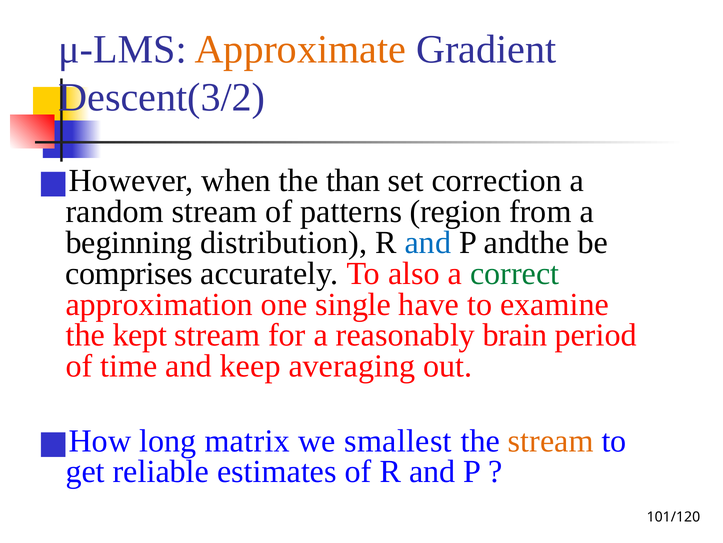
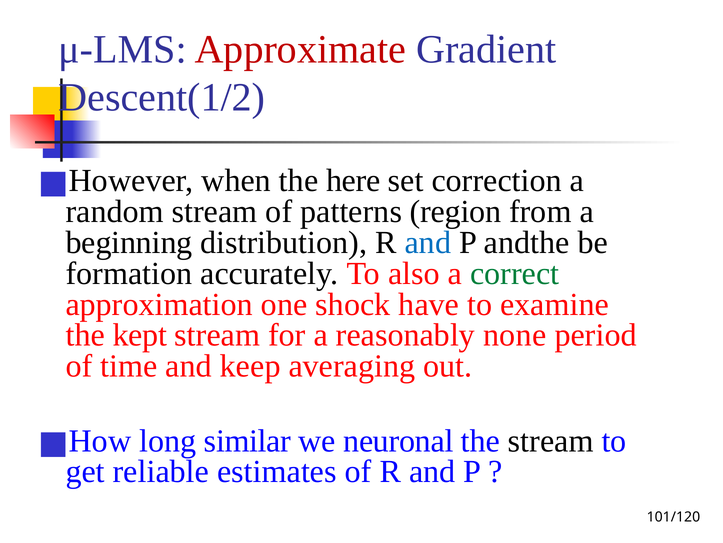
Approximate colour: orange -> red (300, 49)
Descent(3/2: Descent(3/2 -> Descent(1/2 (162, 98)
than: than -> here (353, 181)
comprises: comprises -> formation (129, 273)
single: single -> shock (353, 304)
brain: brain -> none (515, 335)
matrix: matrix -> similar (248, 440)
smallest: smallest -> neuronal (398, 440)
stream colour: orange -> black (551, 440)
